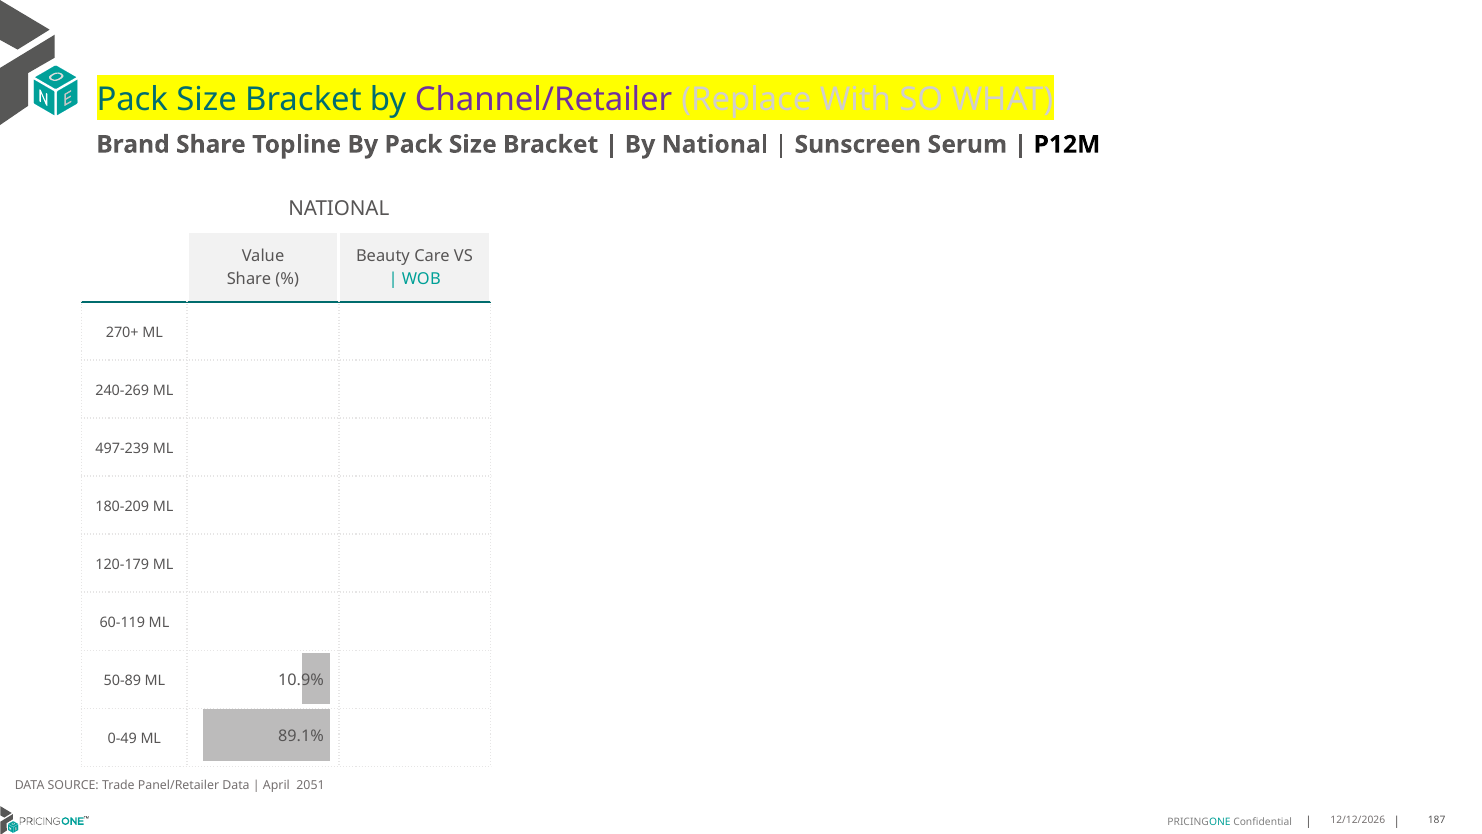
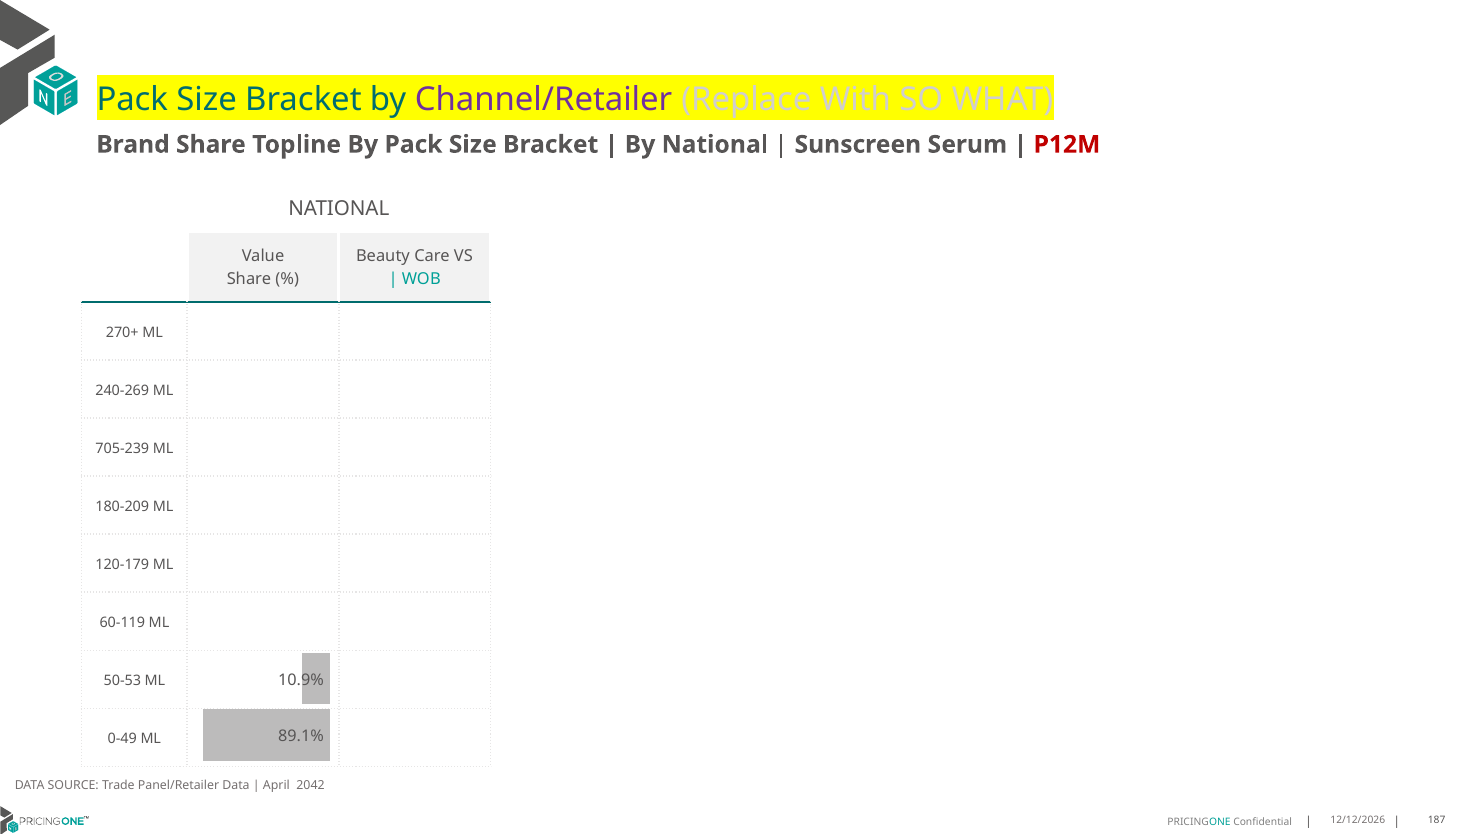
P12M colour: black -> red (1067, 144)
497-239: 497-239 -> 705-239 (122, 448)
50-89: 50-89 -> 50-53 (122, 681)
2051: 2051 -> 2042 (311, 785)
